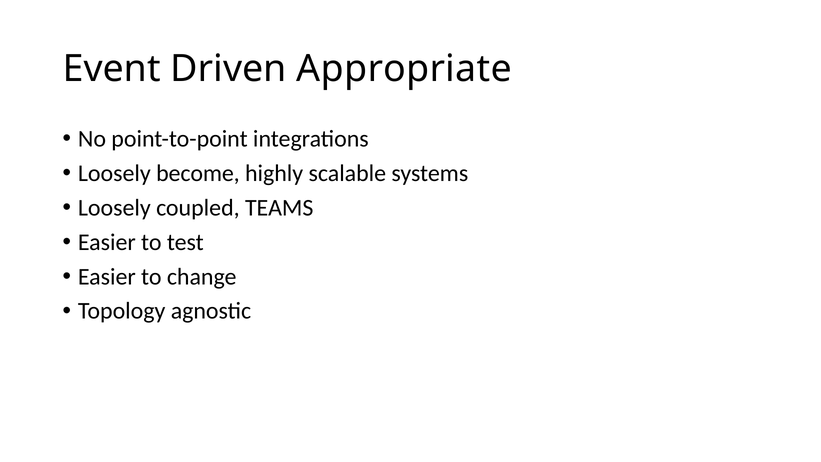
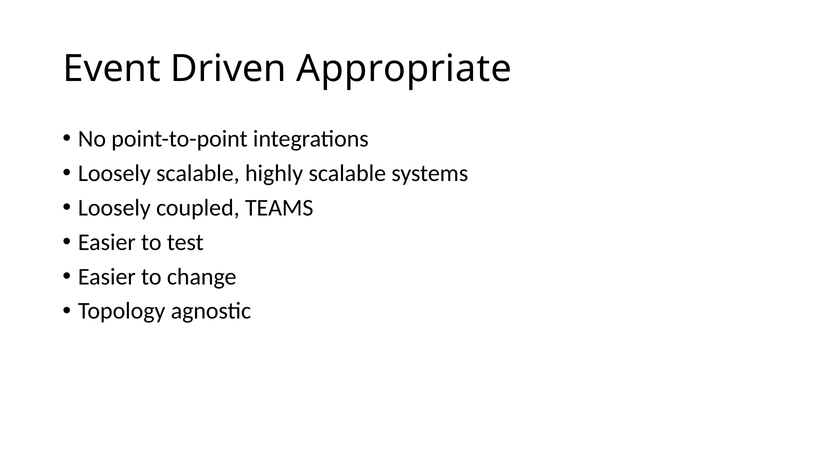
Loosely become: become -> scalable (198, 173)
